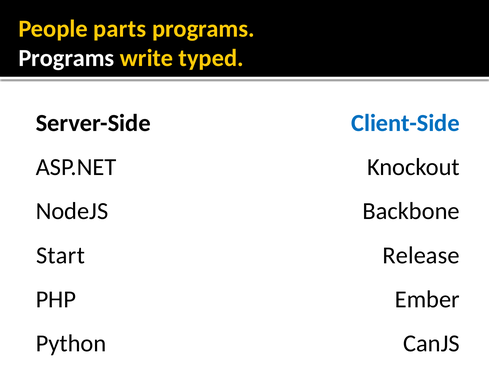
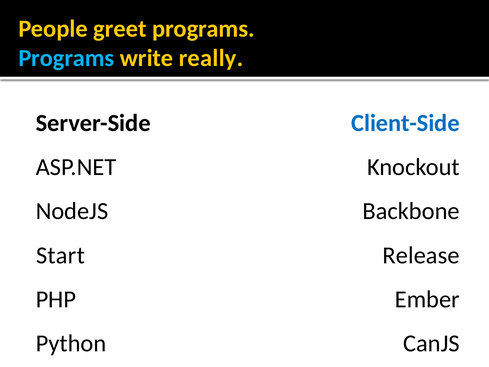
parts: parts -> greet (120, 29)
Programs colour: white -> light blue (66, 58)
typed: typed -> really (211, 58)
